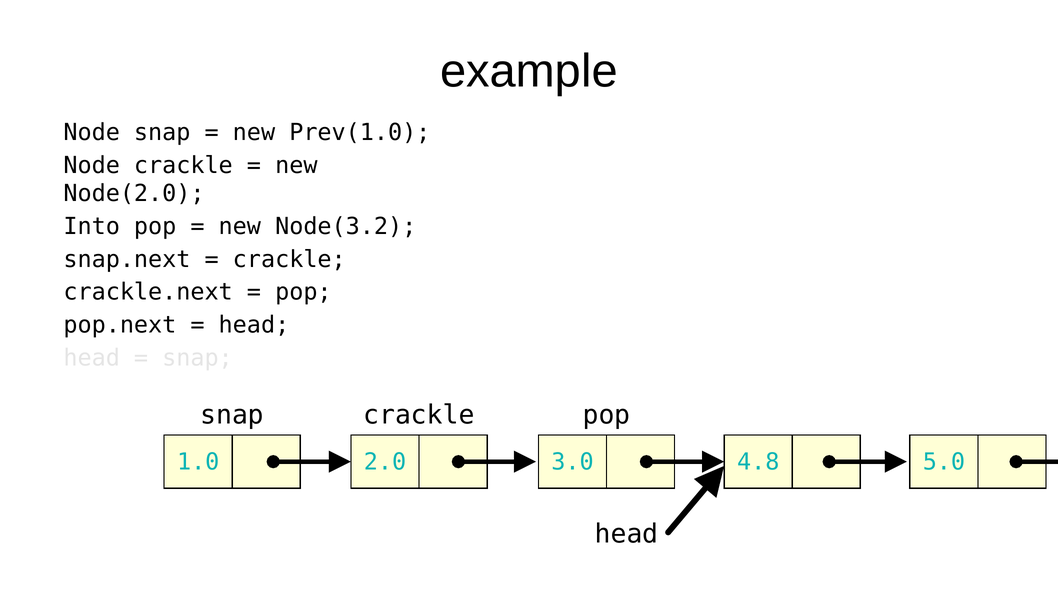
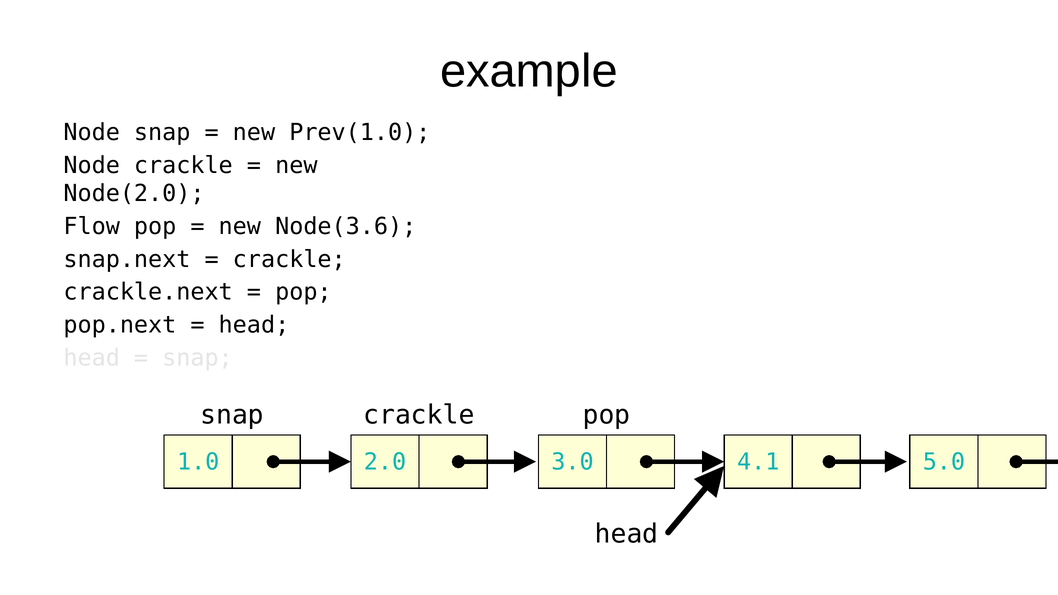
Into: Into -> Flow (92, 227)
Node(3.2: Node(3.2 -> Node(3.6 (346, 227)
4.8: 4.8 -> 4.1 (758, 462)
